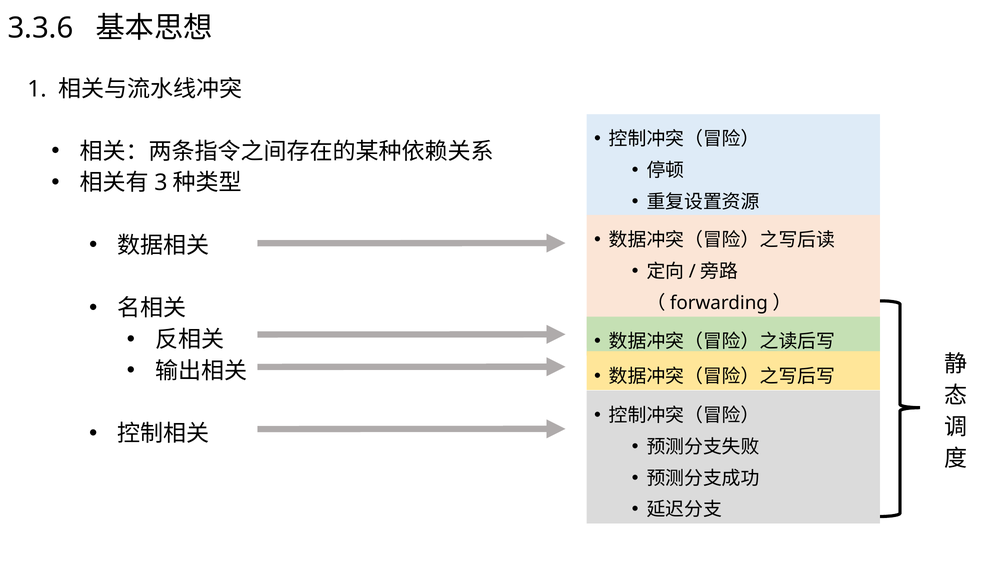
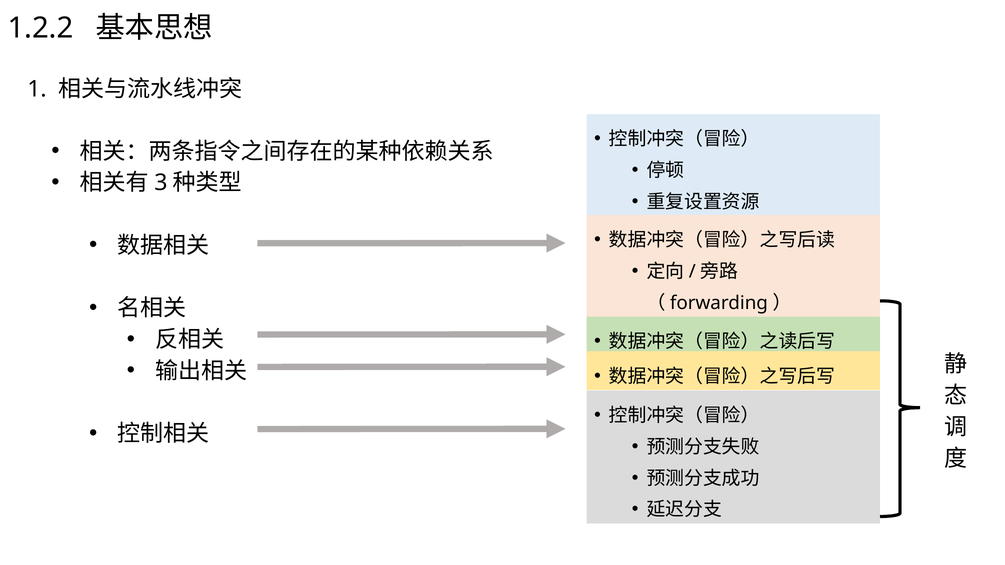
3.3.6: 3.3.6 -> 1.2.2 (40, 28)
